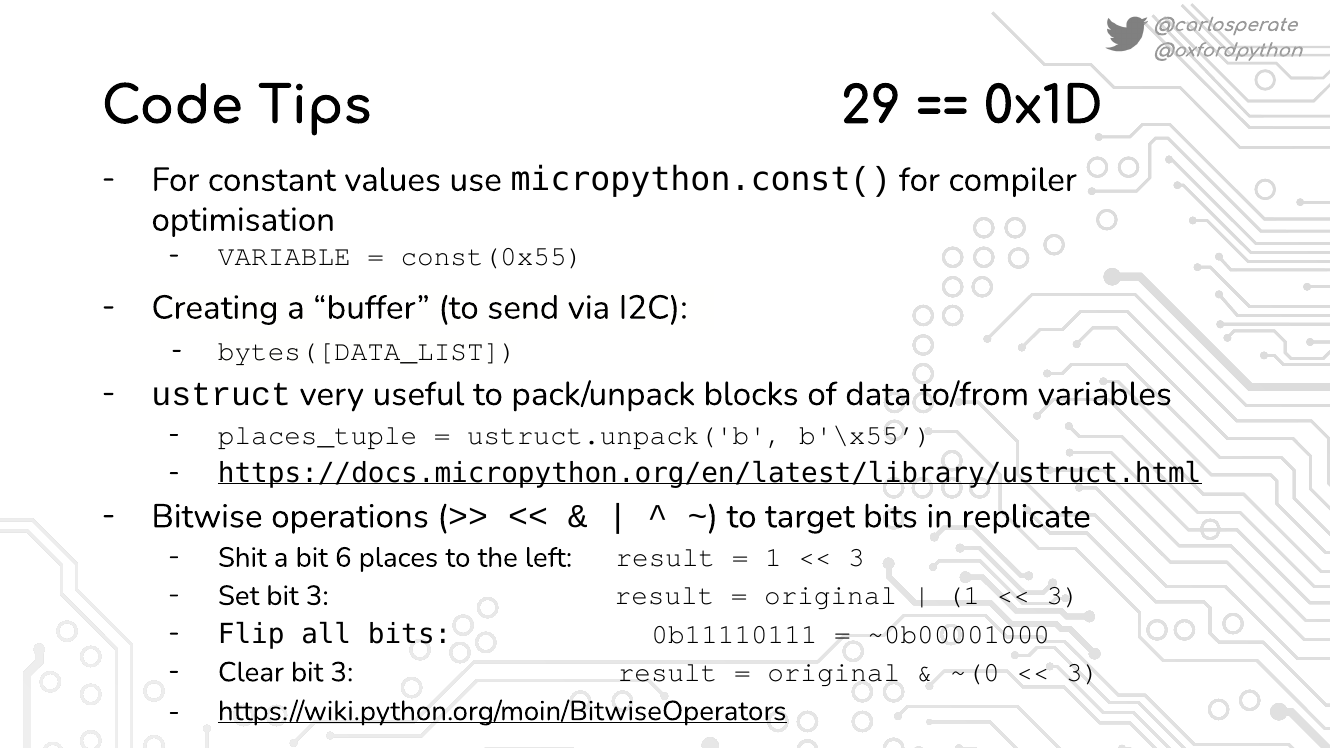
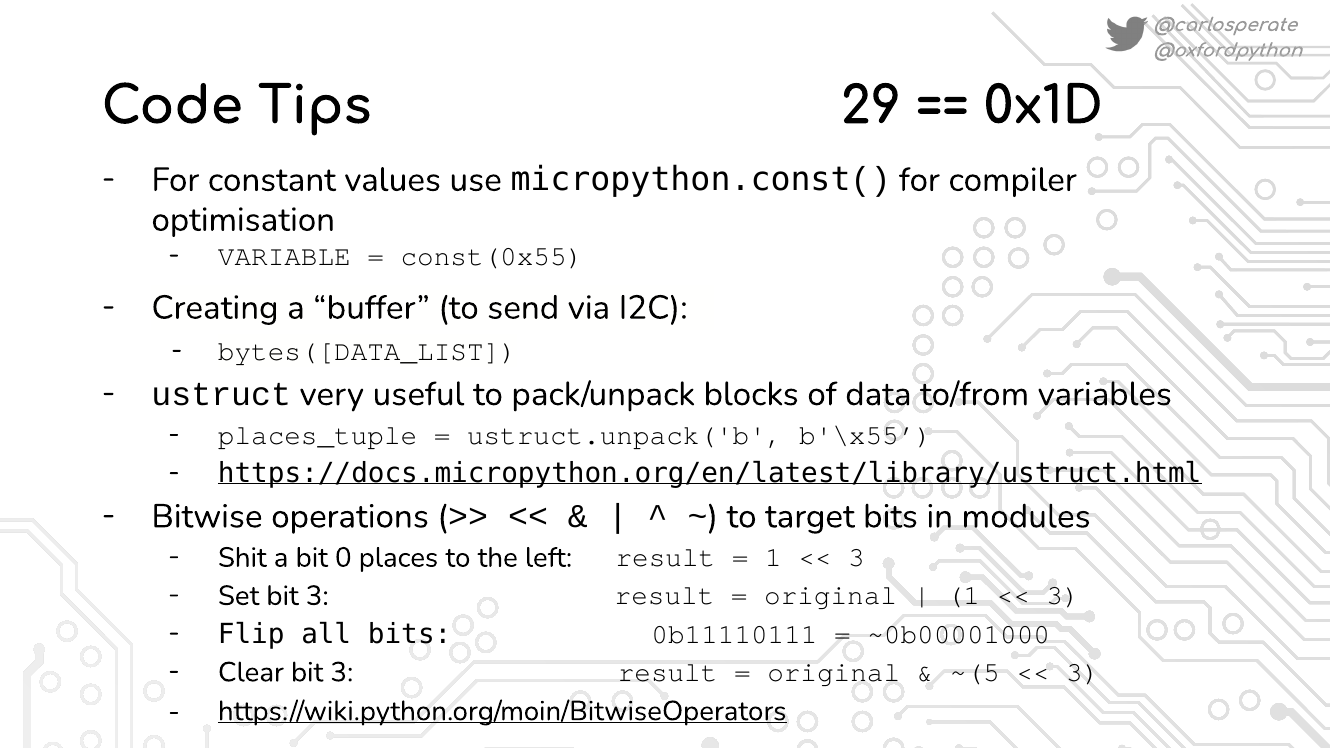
replicate: replicate -> modules (1026, 517)
6: 6 -> 0 (343, 558)
~(0: ~(0 -> ~(5 (975, 672)
